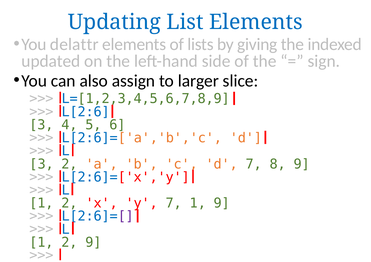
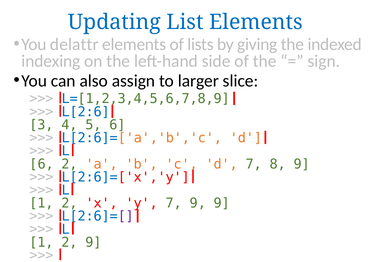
updated: updated -> indexing (51, 61)
3: 3 -> 6 (42, 164)
7 1: 1 -> 9 (198, 203)
